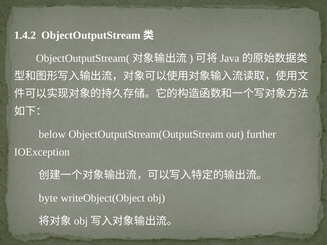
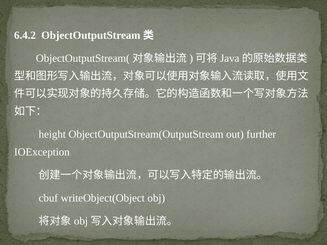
1.4.2: 1.4.2 -> 6.4.2 (25, 35)
below: below -> height (52, 134)
byte: byte -> cbuf (48, 198)
